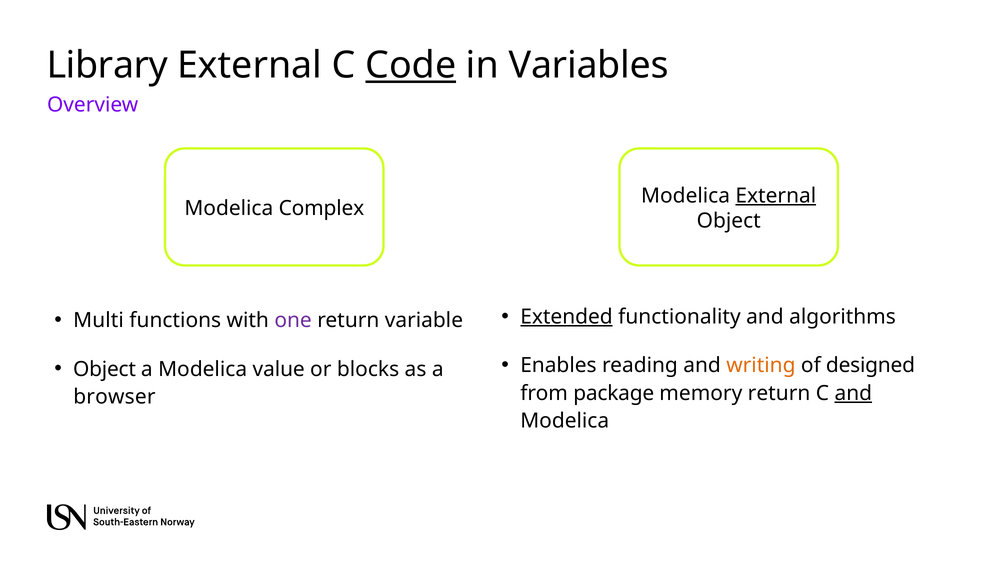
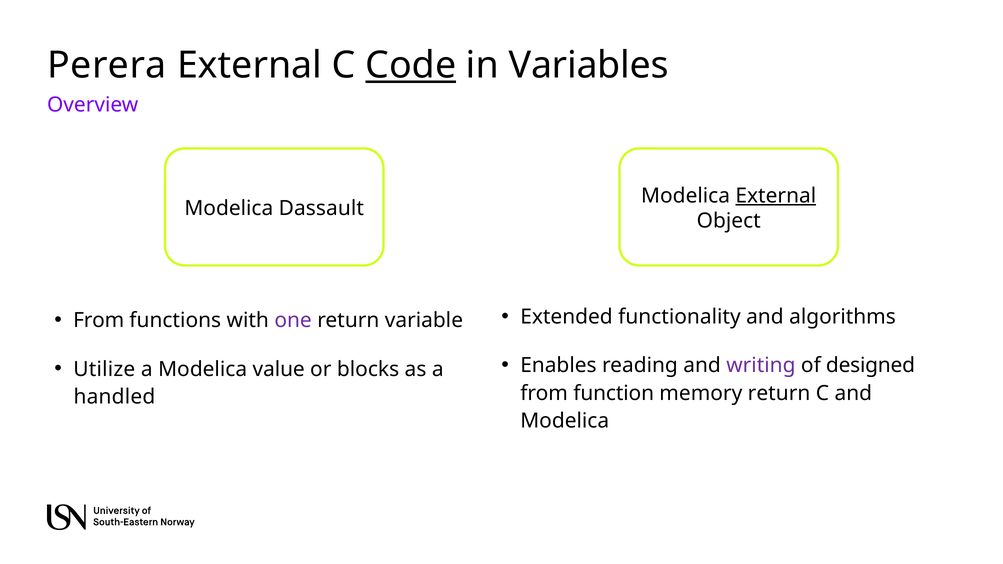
Library: Library -> Perera (107, 66)
Complex: Complex -> Dassault (321, 208)
Extended underline: present -> none (566, 317)
Multi: Multi -> From (99, 321)
writing colour: orange -> purple (761, 366)
Object: Object -> Utilize (104, 369)
package: package -> function (614, 393)
and underline: present -> none (853, 393)
browser: browser -> handled (114, 397)
